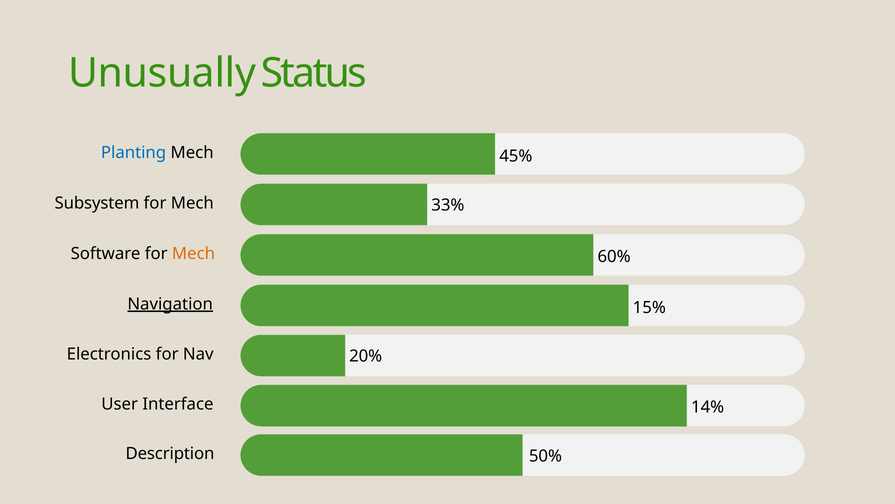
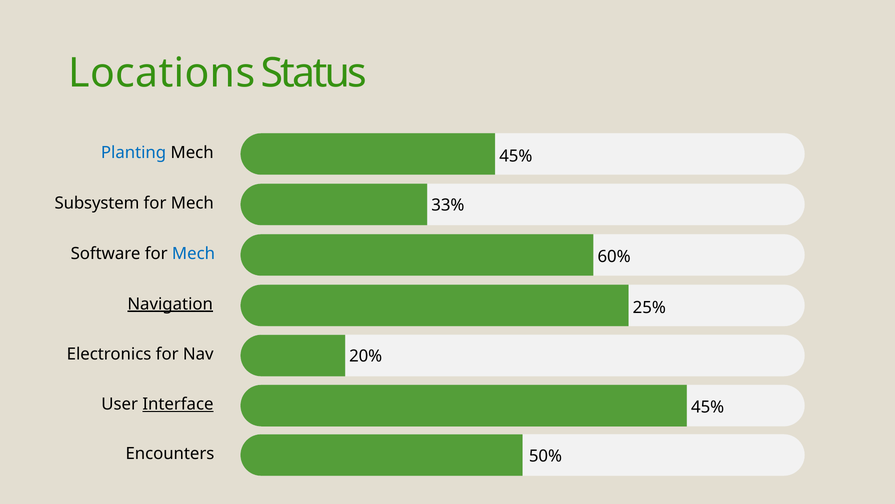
Unusually: Unusually -> Locations (162, 73)
Mech colour: orange -> blue (194, 253)
15%: 15% -> 25% (649, 307)
Interface underline: none -> present (178, 404)
14%: 14% -> 45% (708, 407)
Description: Description -> Encounters (170, 453)
